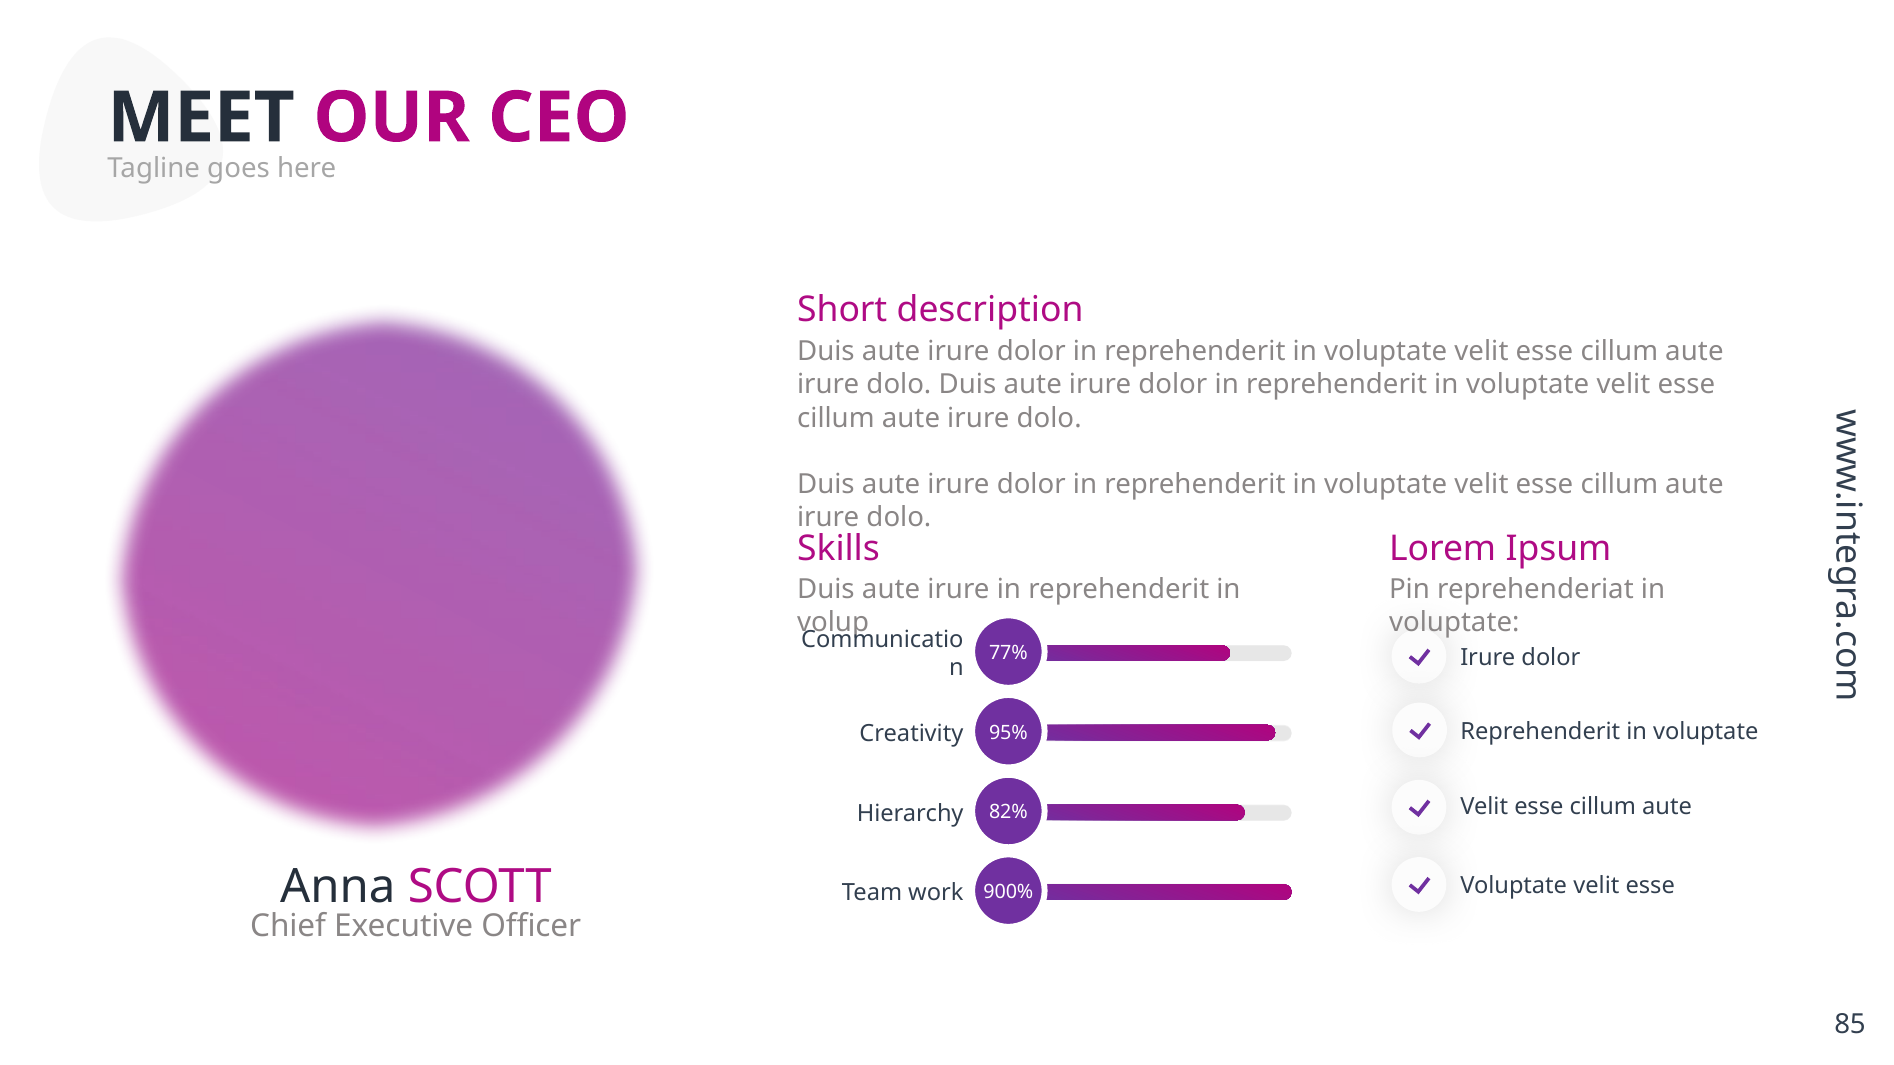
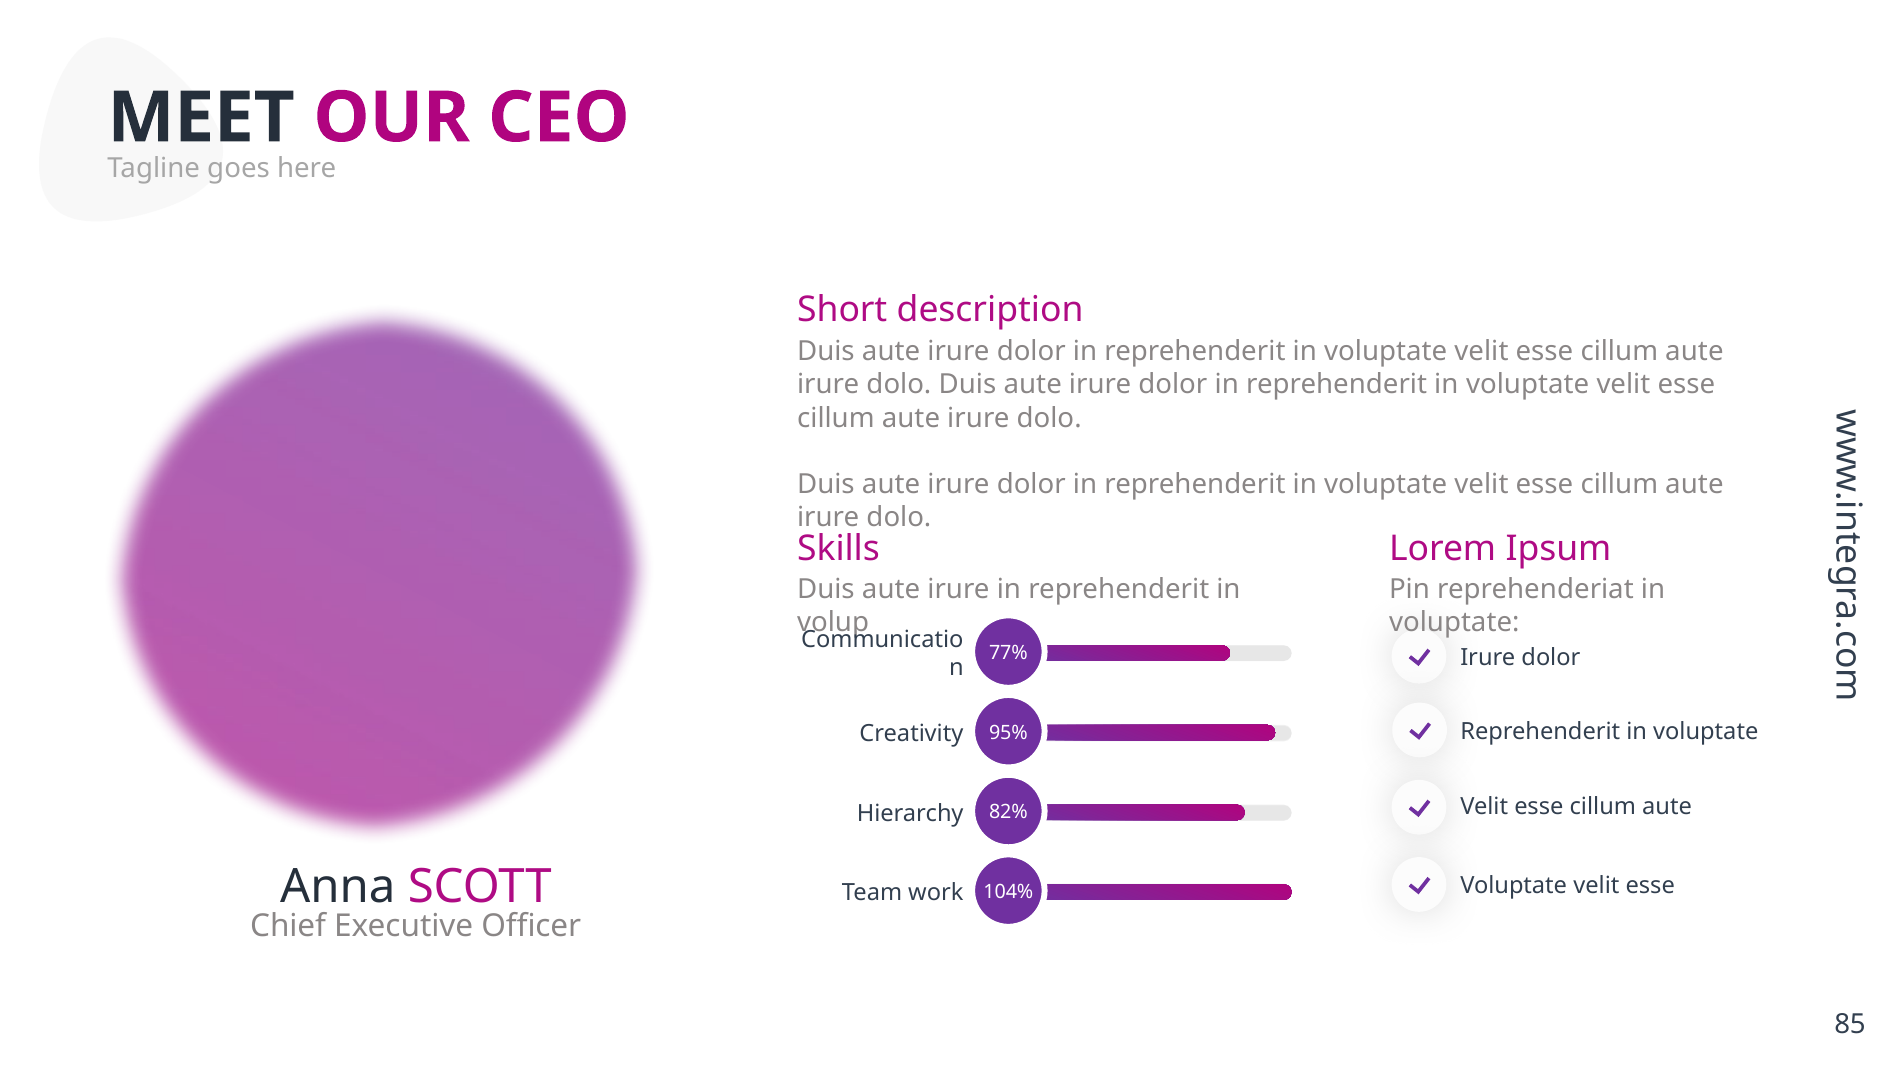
900%: 900% -> 104% (1008, 892)
